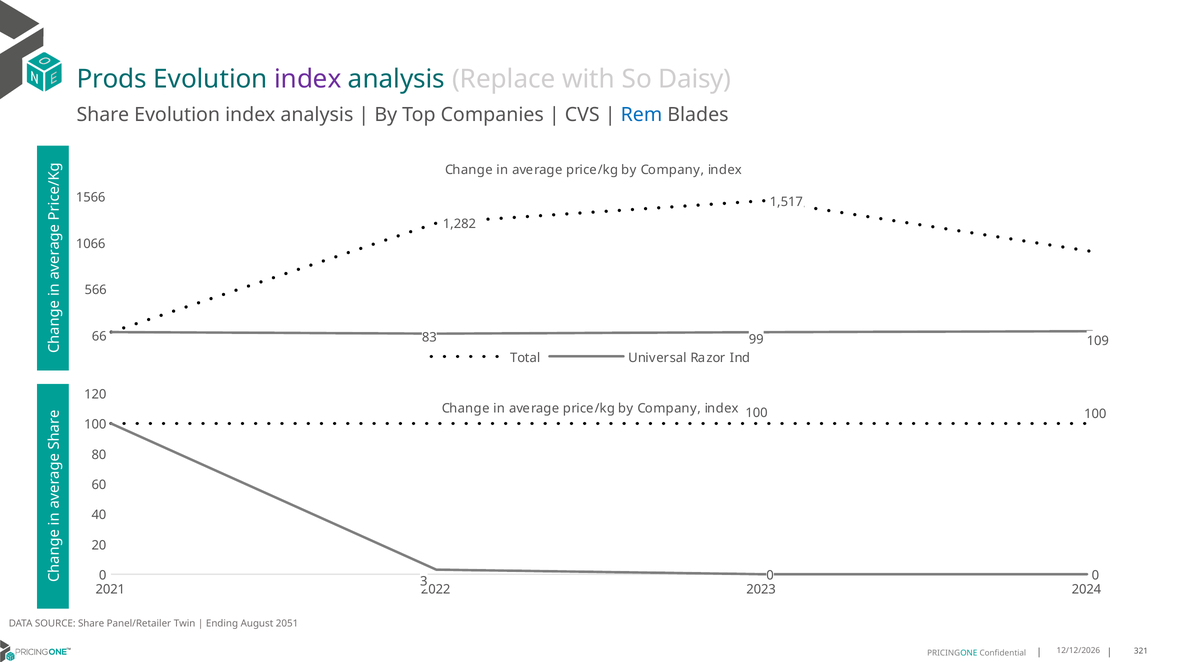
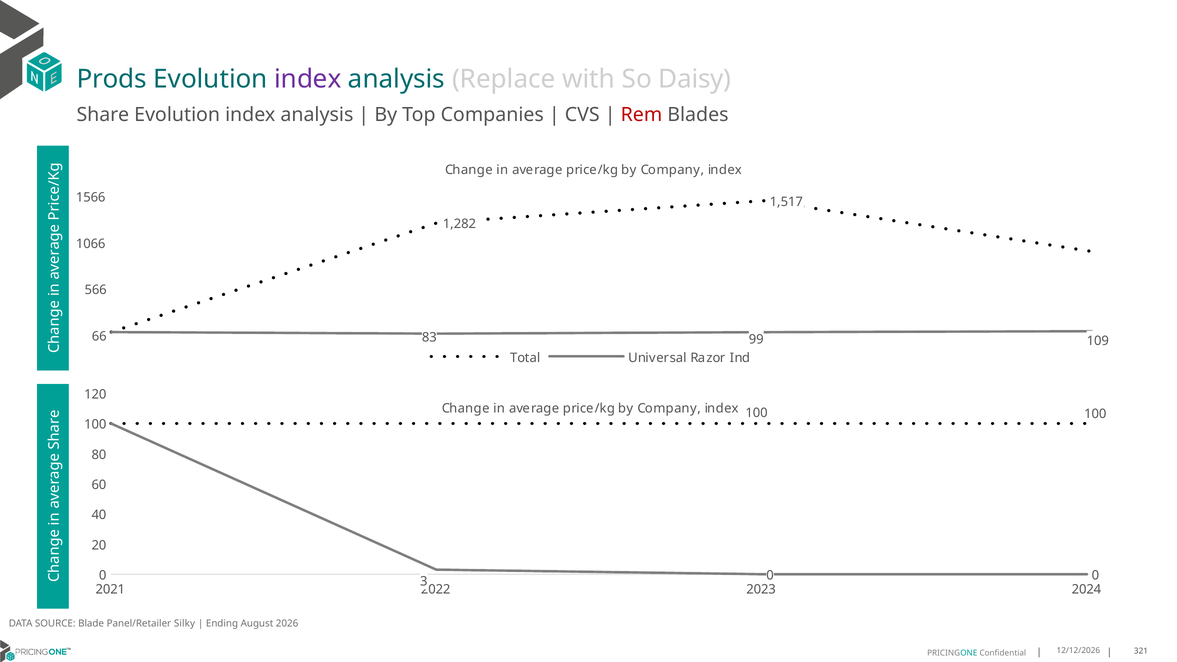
Rem colour: blue -> red (641, 115)
SOURCE Share: Share -> Blade (91, 624)
Twin: Twin -> Silky (185, 624)
2051: 2051 -> 2026 (287, 624)
